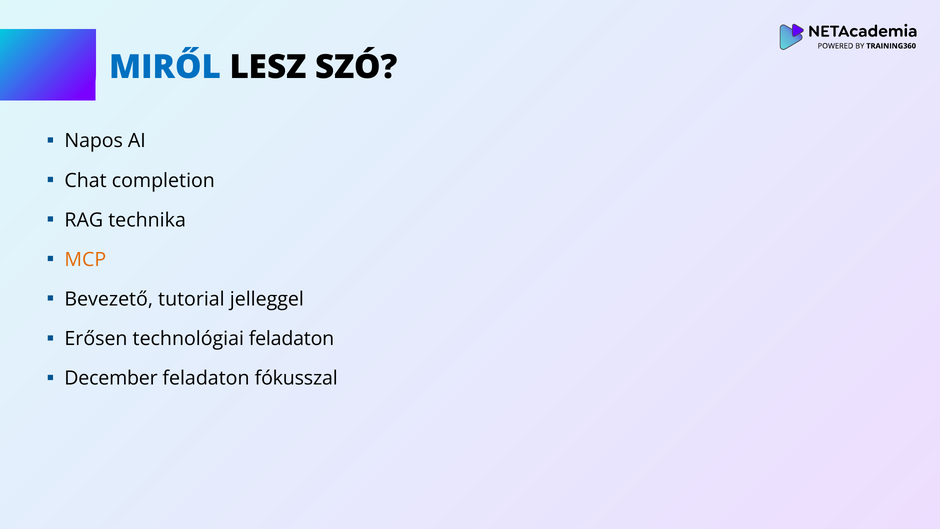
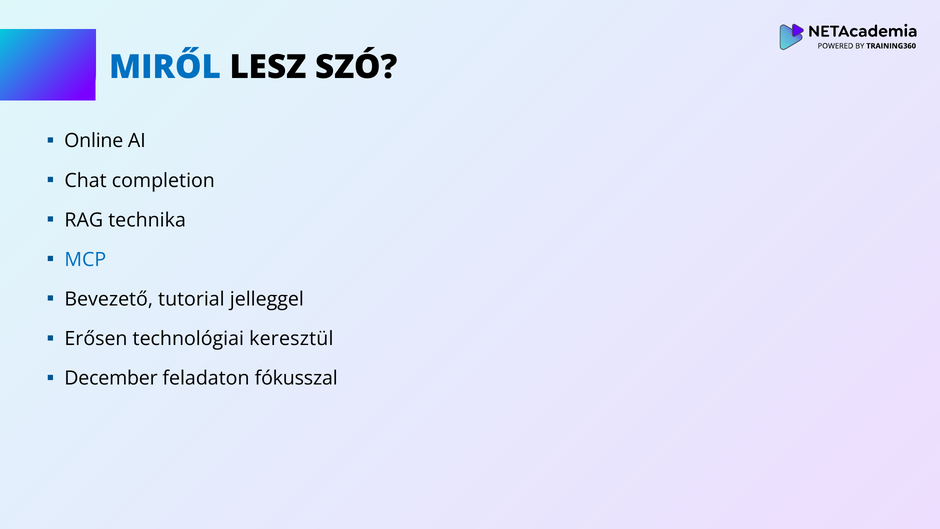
Napos: Napos -> Online (94, 141)
MCP colour: orange -> blue (85, 260)
technológiai feladaton: feladaton -> keresztül (291, 339)
